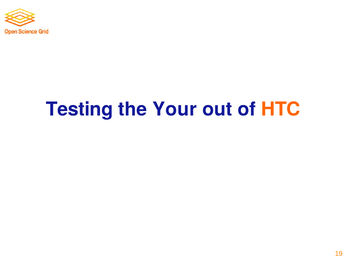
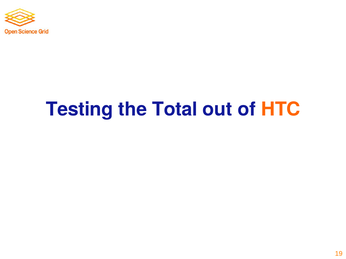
Your: Your -> Total (175, 109)
